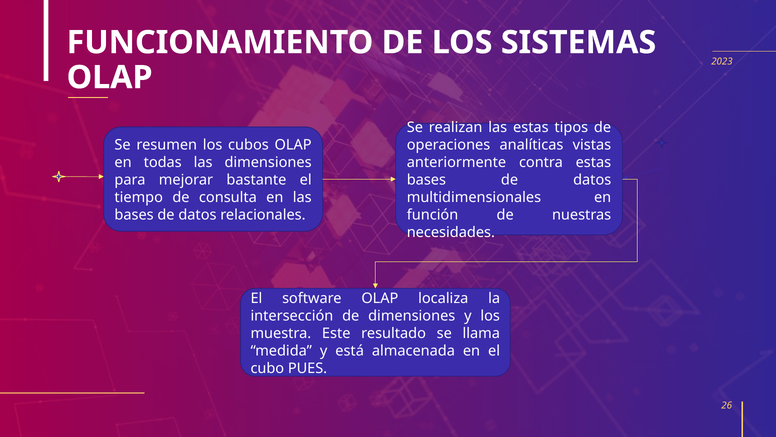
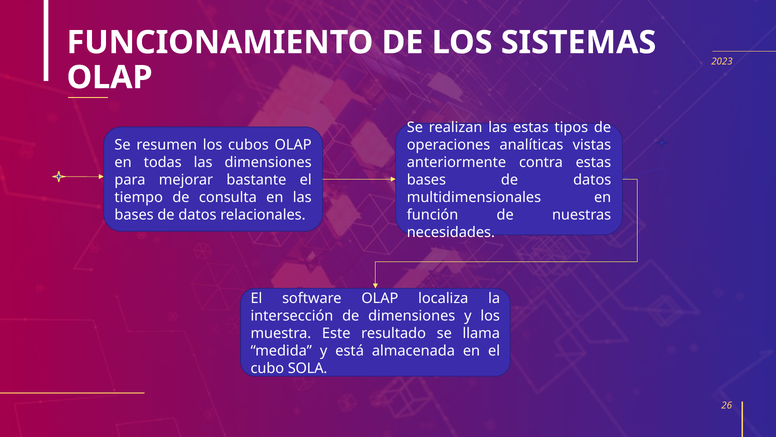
PUES: PUES -> SOLA (308, 368)
